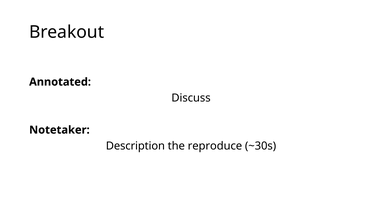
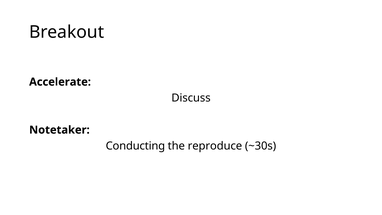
Annotated: Annotated -> Accelerate (60, 82)
Description: Description -> Conducting (135, 146)
